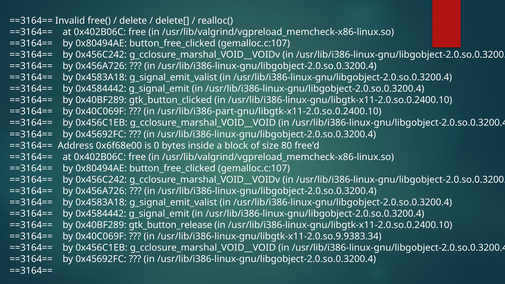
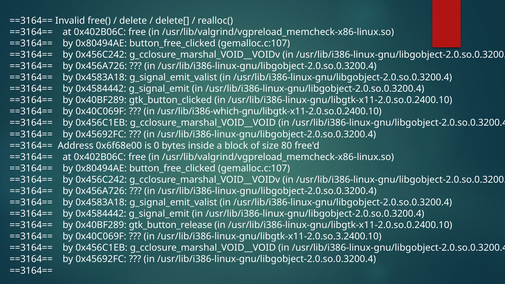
/usr/lib/i386-part-gnu/libgtk-x11-2.0.so.0.2400.10: /usr/lib/i386-part-gnu/libgtk-x11-2.0.so.0.2400.10 -> /usr/lib/i386-which-gnu/libgtk-x11-2.0.so.0.2400.10 (269, 112)
/usr/lib/i386-linux-gnu/libgtk-x11-2.0.so.9.9383.34: /usr/lib/i386-linux-gnu/libgtk-x11-2.0.so.9.9383.34 -> /usr/lib/i386-linux-gnu/libgtk-x11-2.0.so.3.2400.10 (269, 237)
